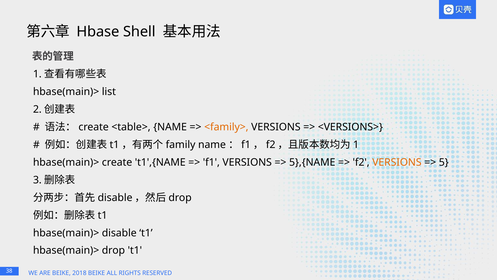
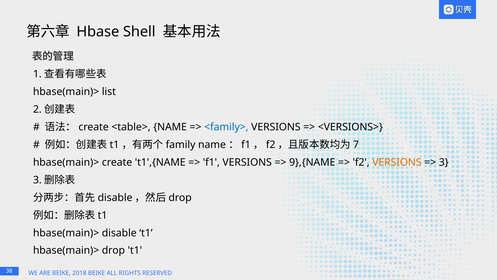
<family> colour: orange -> blue (226, 127)
1: 1 -> 7 (356, 145)
5},{NAME: 5},{NAME -> 9},{NAME (312, 162)
5: 5 -> 3 (444, 162)
